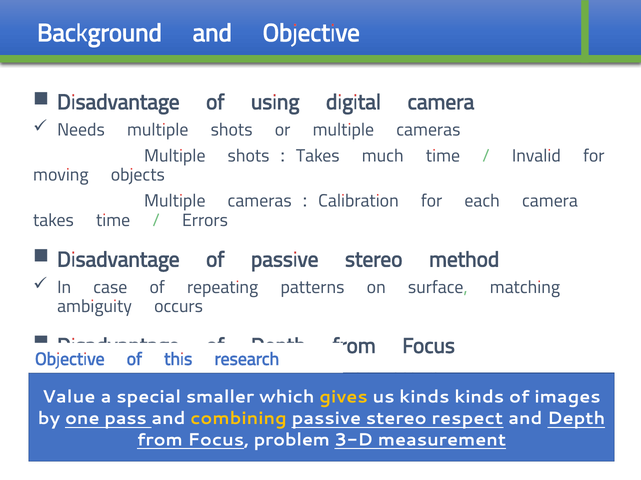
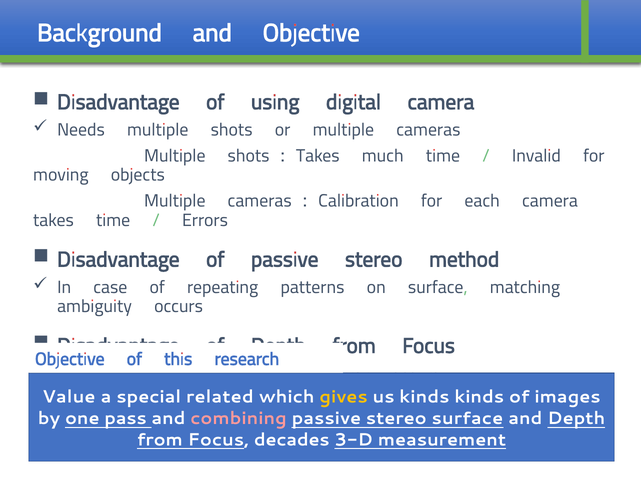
smaller: smaller -> related (220, 398)
combining colour: yellow -> pink (239, 419)
stereo respect: respect -> surface (467, 419)
problem: problem -> decades (292, 440)
